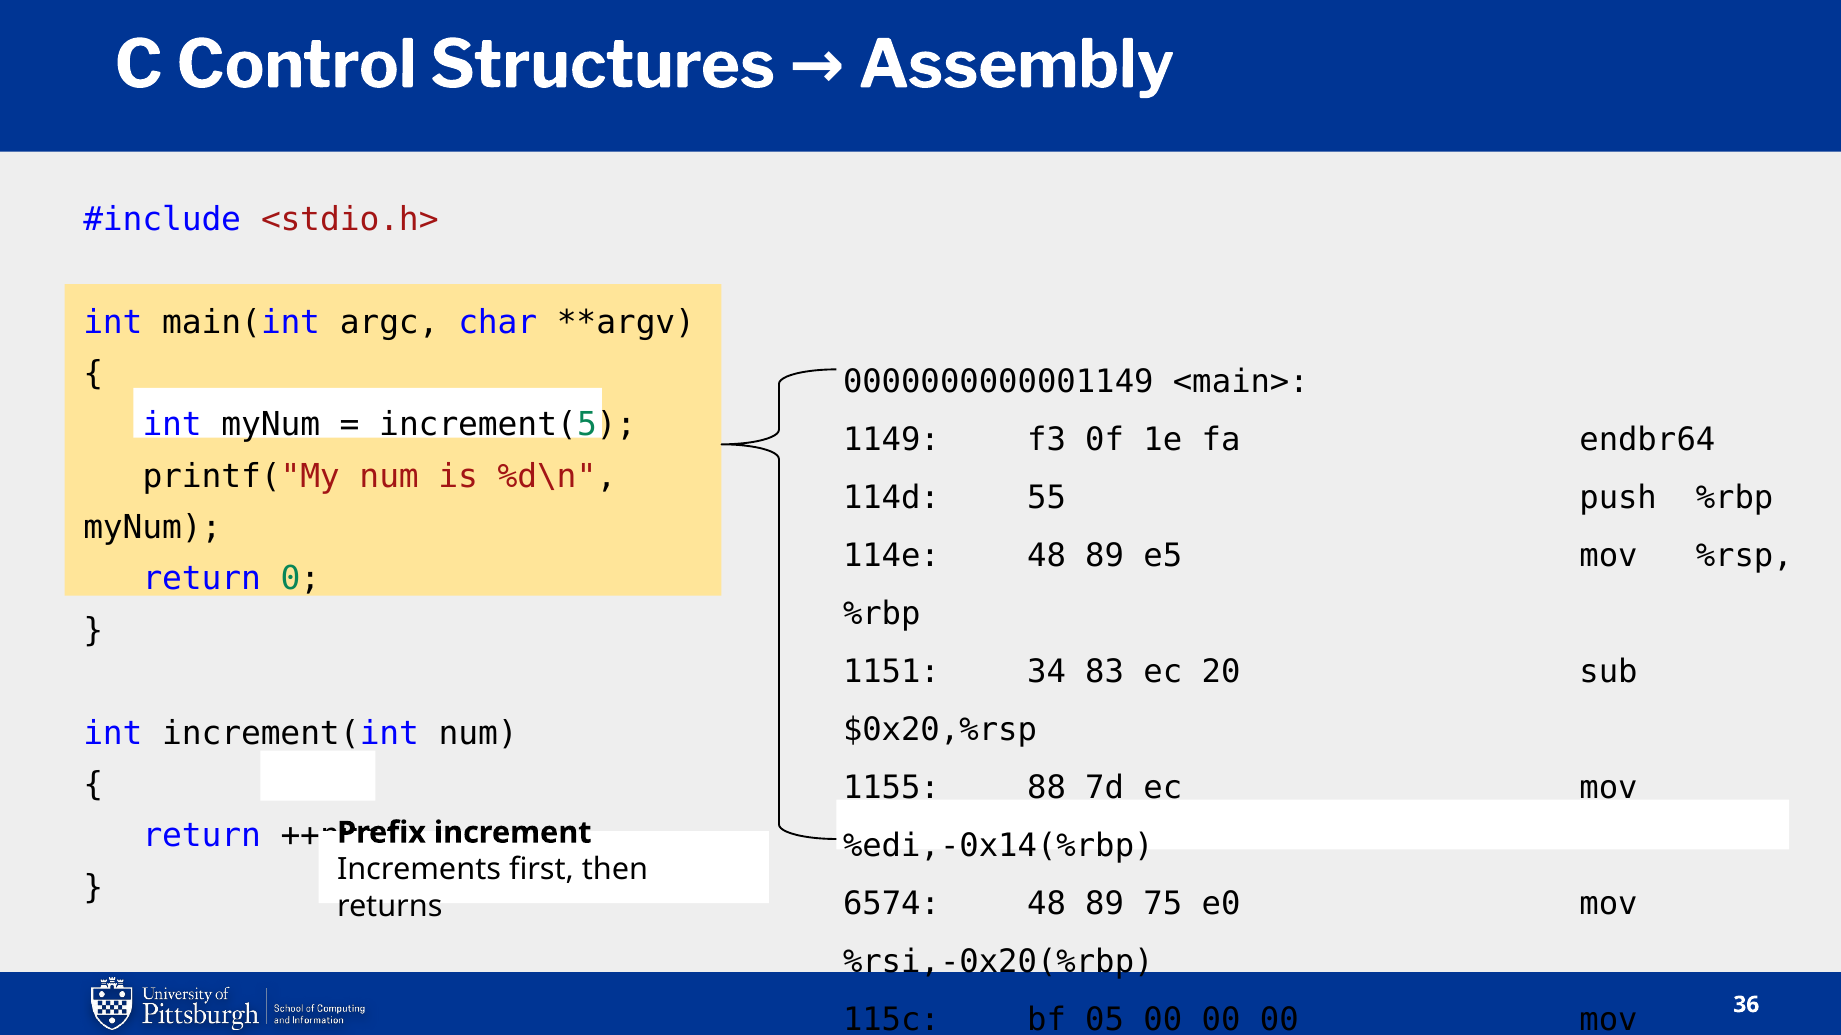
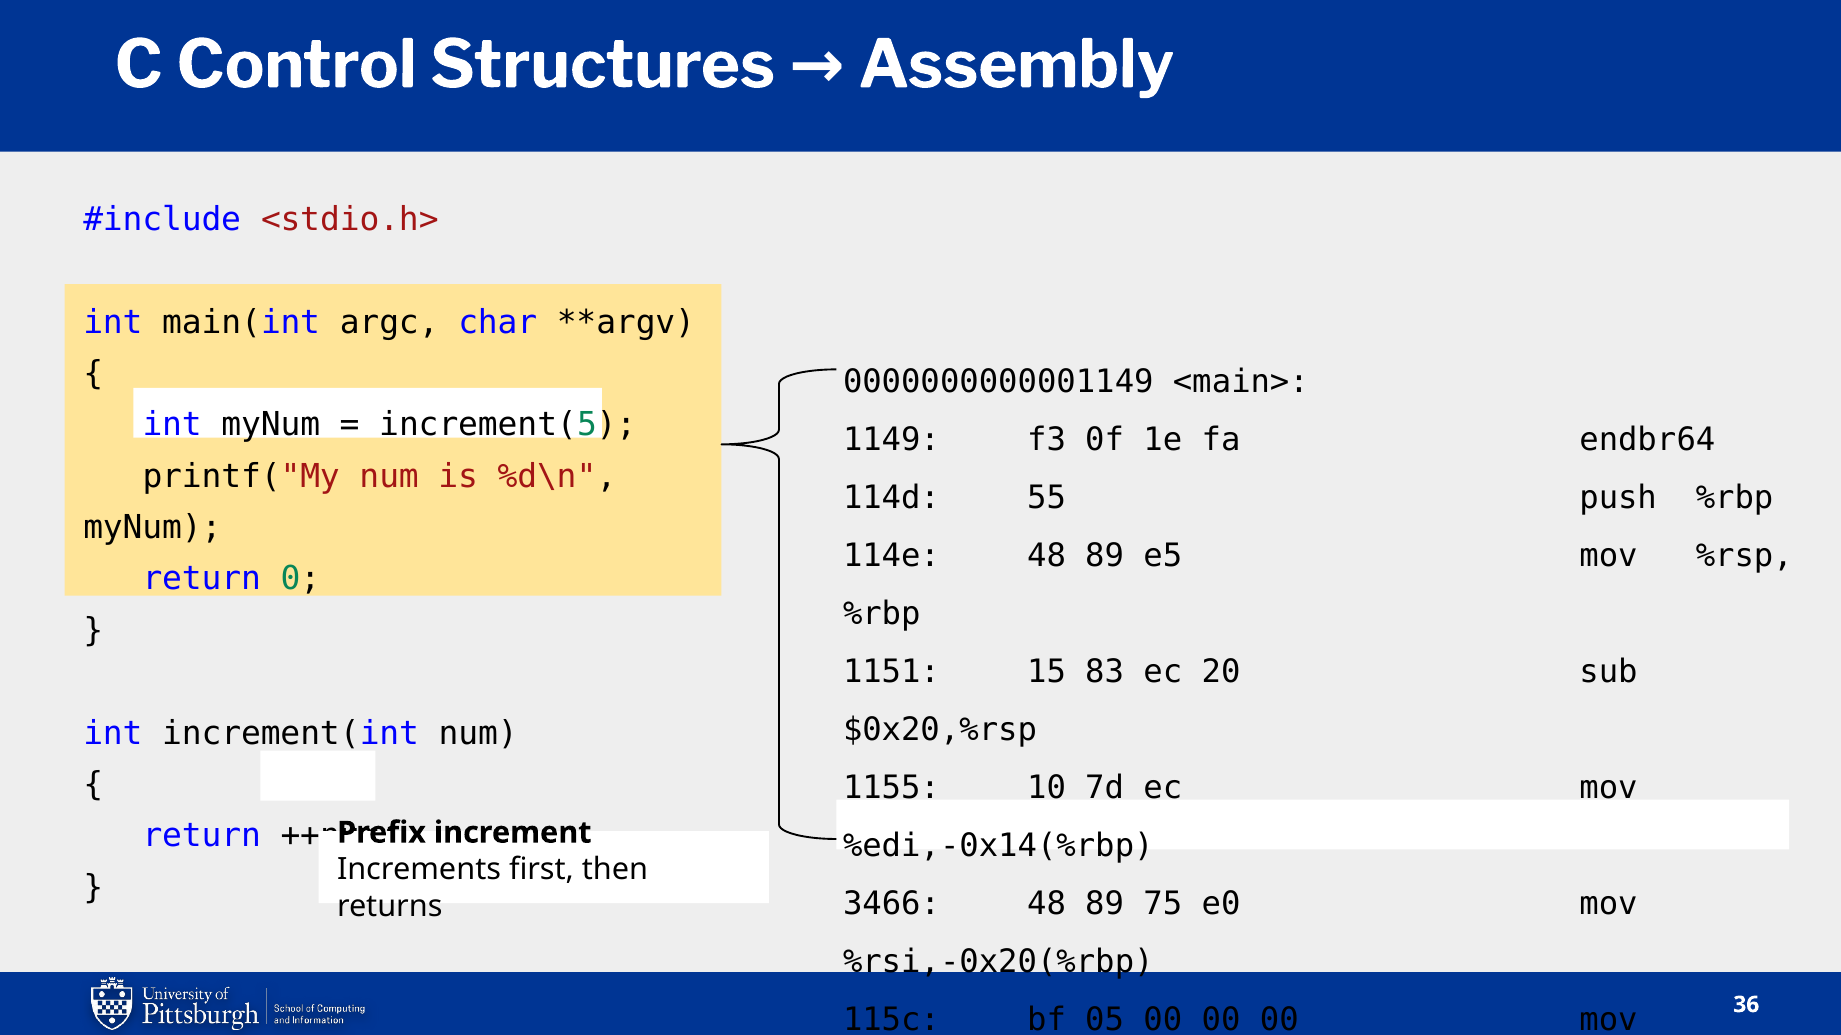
34: 34 -> 15 (1047, 673)
88: 88 -> 10 (1047, 789)
6574: 6574 -> 3466 (891, 905)
